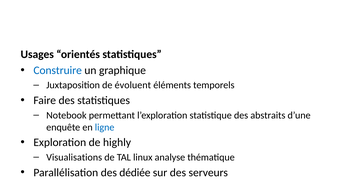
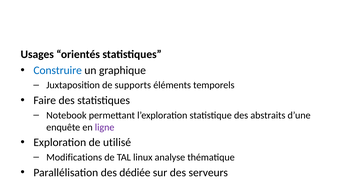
évoluent: évoluent -> supports (133, 85)
ligne colour: blue -> purple (105, 127)
highly: highly -> utilisé (117, 142)
Visualisations: Visualisations -> Modifications (74, 157)
